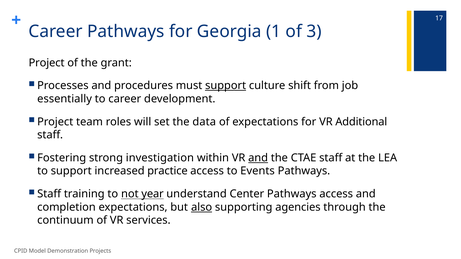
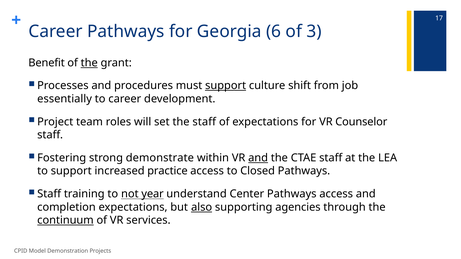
1: 1 -> 6 (274, 32)
Project: Project -> Benefit (47, 63)
the underline: none -> present (89, 63)
the data: data -> staff (204, 122)
Additional: Additional -> Counselor (361, 122)
investigation: investigation -> demonstrate (160, 158)
Events: Events -> Closed (258, 171)
continuum underline: none -> present (65, 221)
